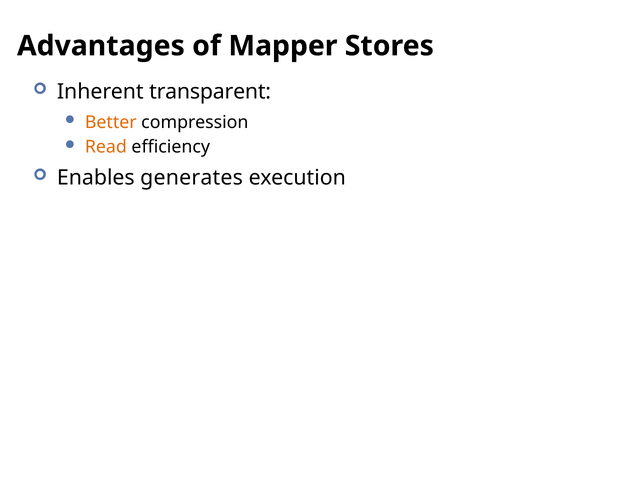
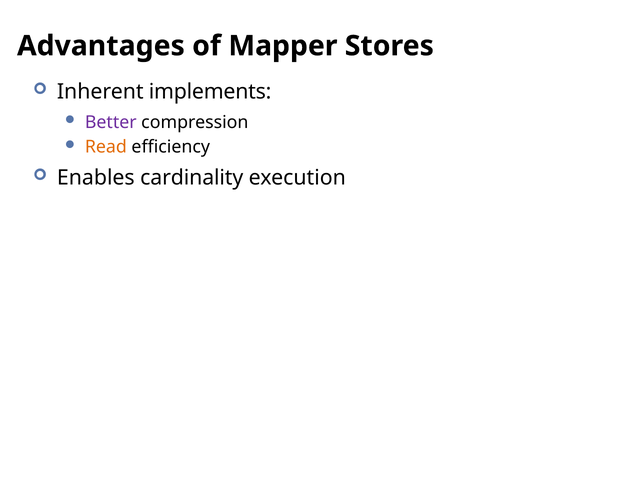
transparent: transparent -> implements (210, 92)
Better colour: orange -> purple (111, 122)
generates: generates -> cardinality (192, 178)
